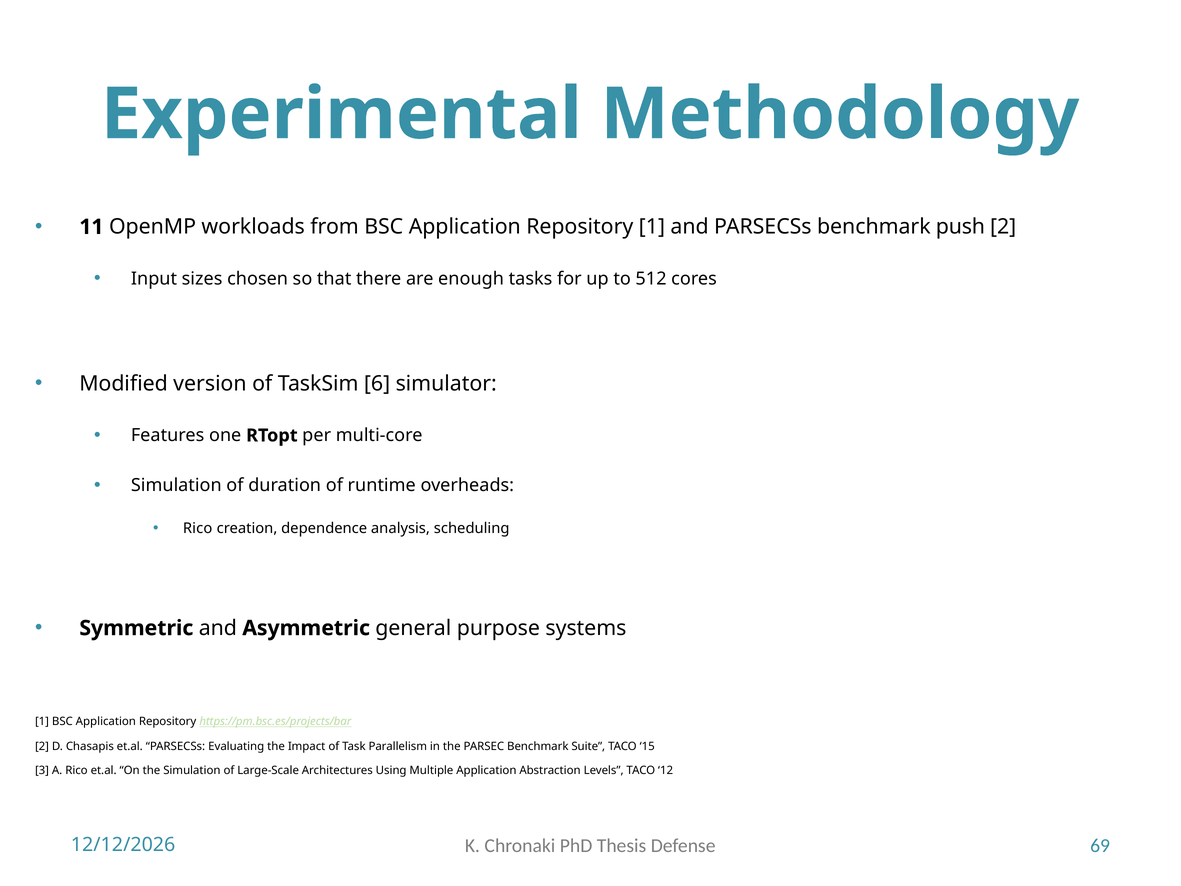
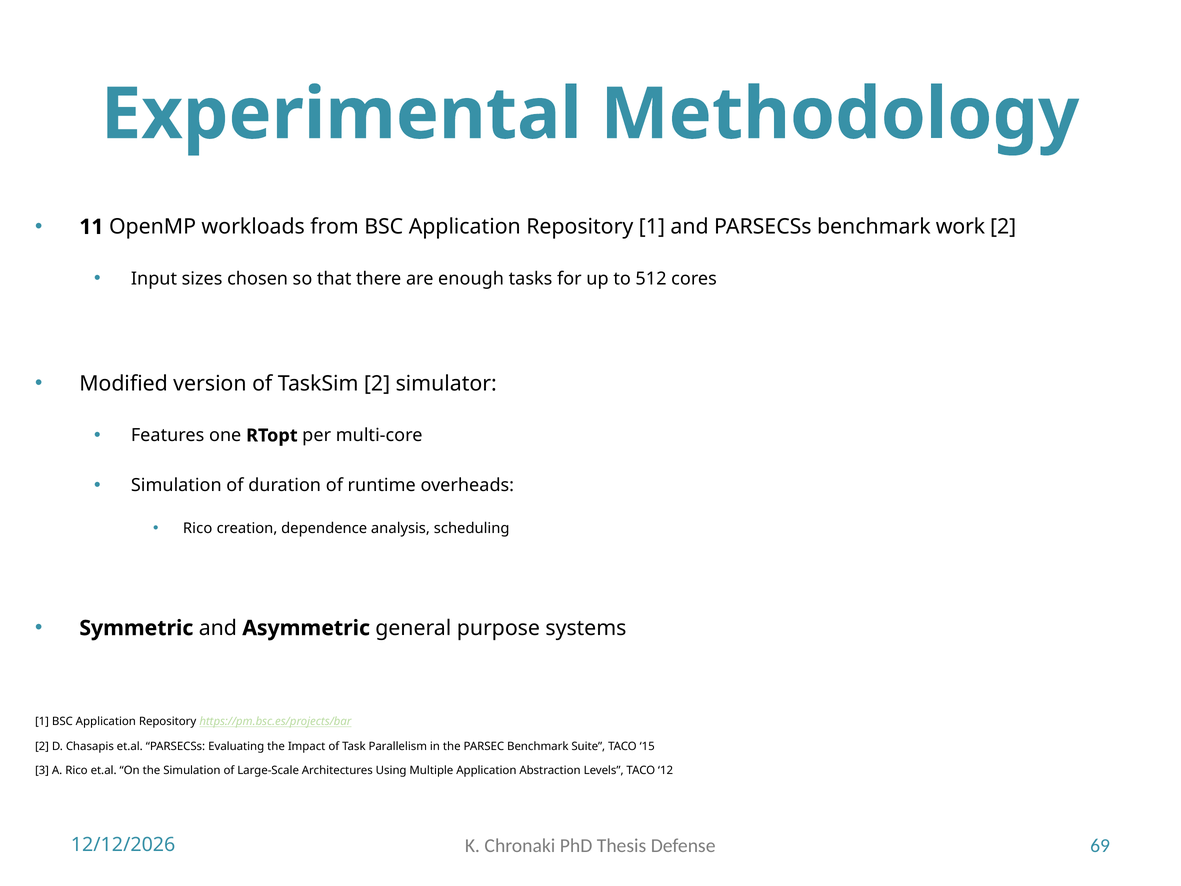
push: push -> work (960, 227)
TaskSim 6: 6 -> 2 (377, 384)
